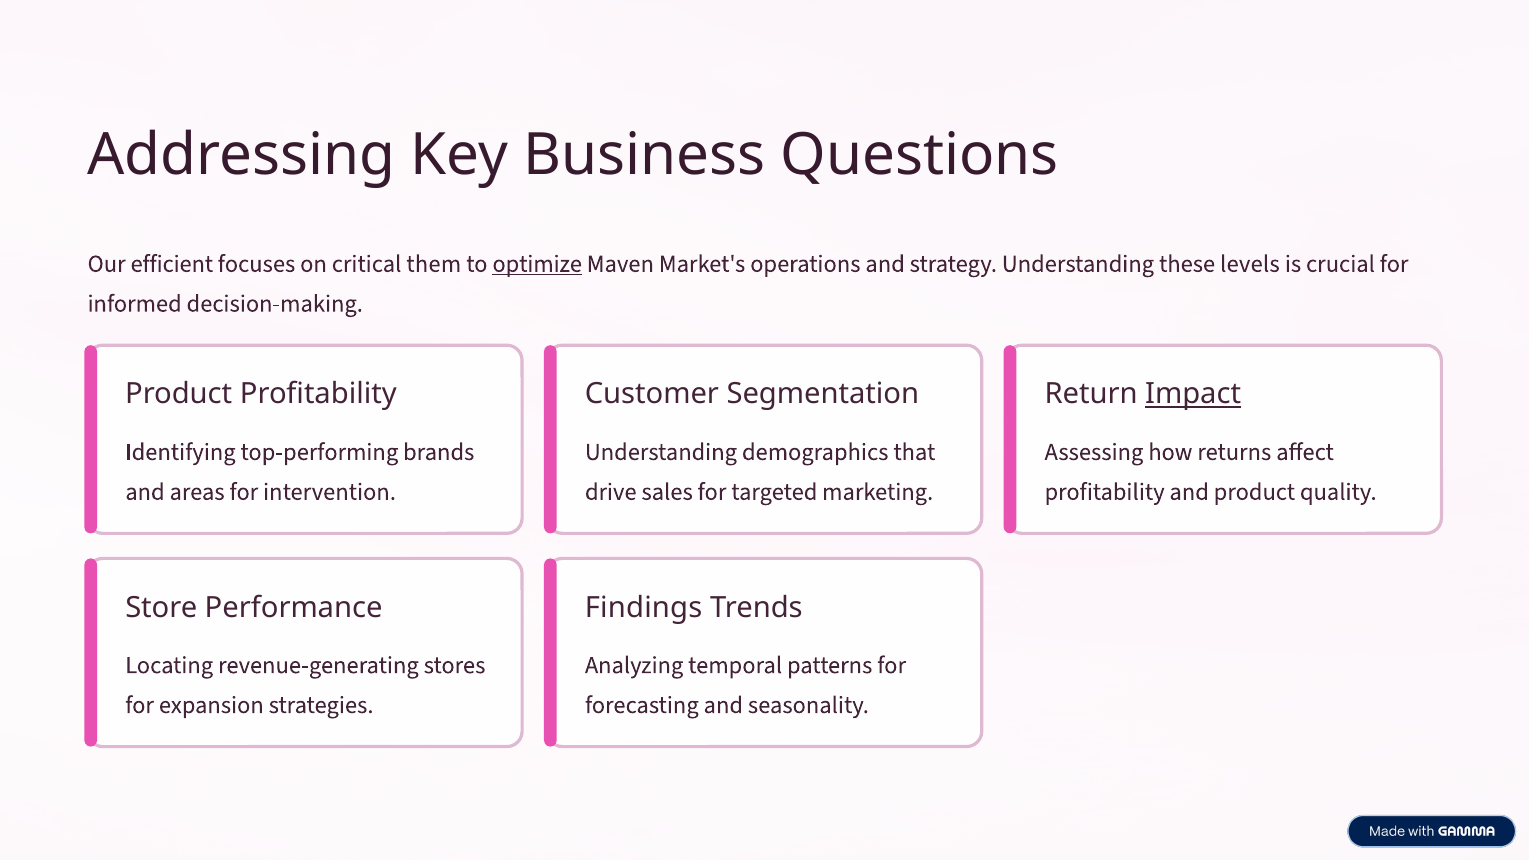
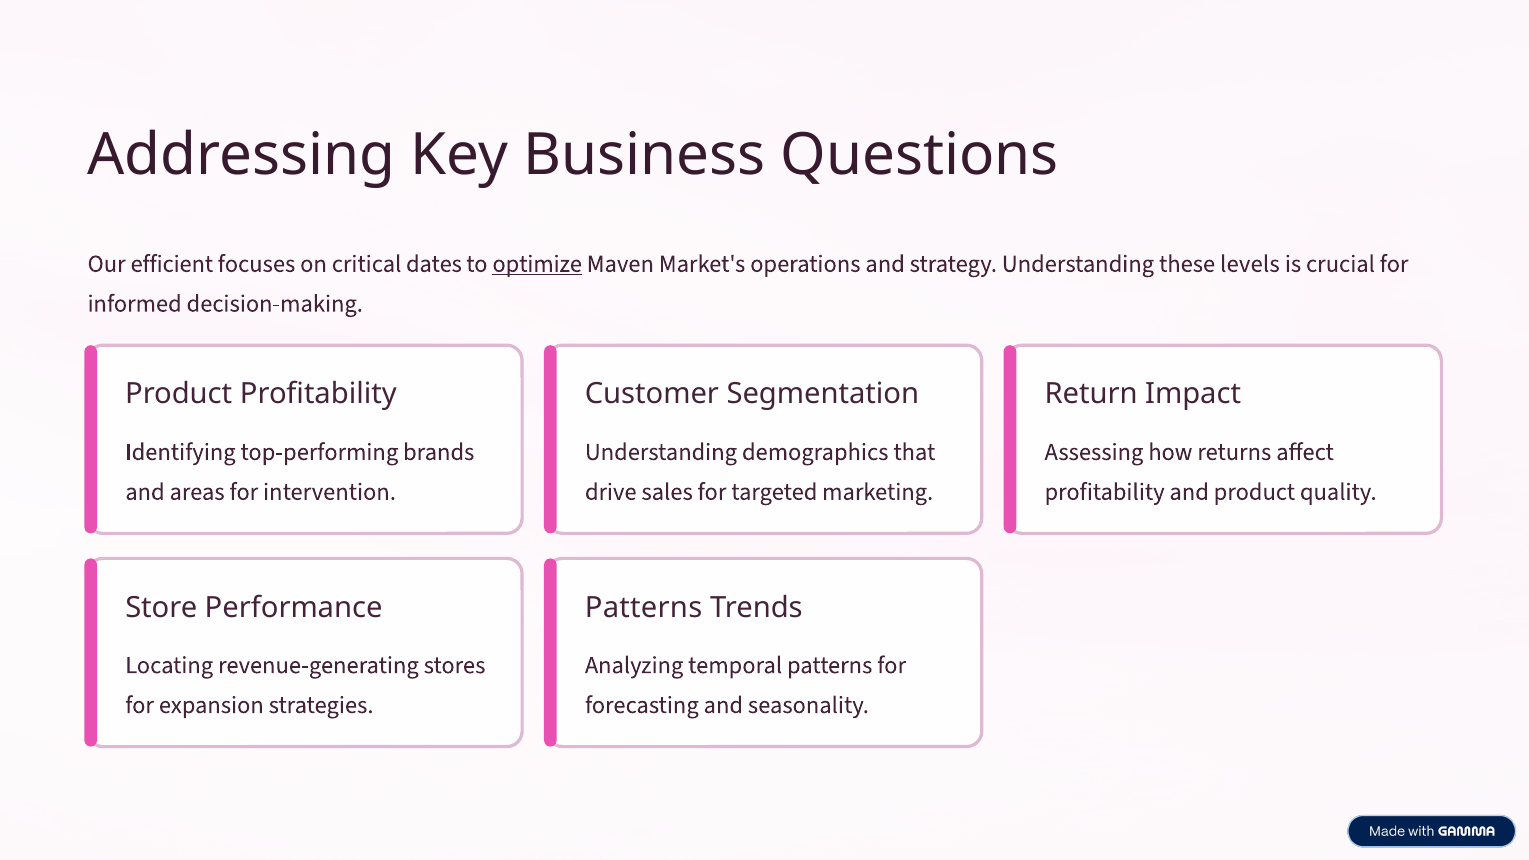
them: them -> dates (434, 264)
Impact underline: present -> none (1193, 394)
Findings: Findings -> Patterns (644, 608)
